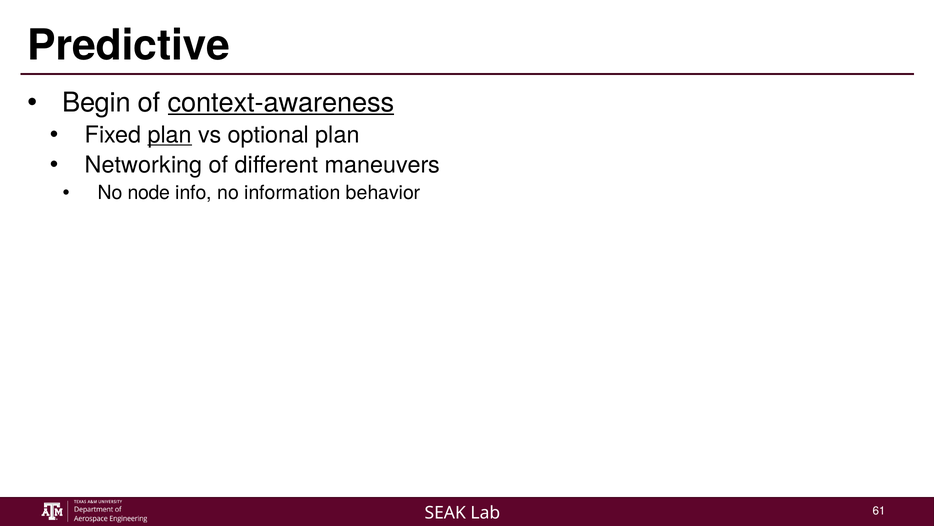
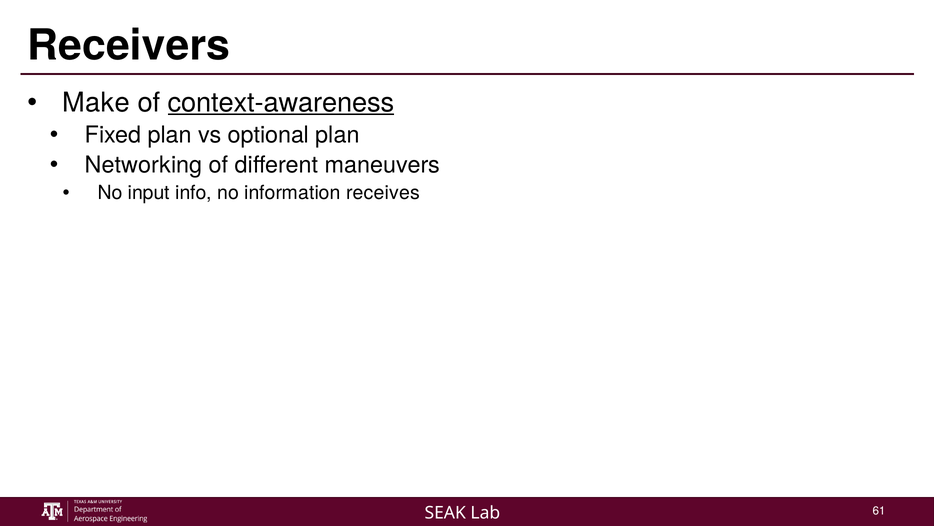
Predictive: Predictive -> Receivers (129, 46)
Begin: Begin -> Make (96, 103)
plan underline: present -> none (170, 135)
node: node -> input (149, 193)
behavior: behavior -> receives (383, 193)
